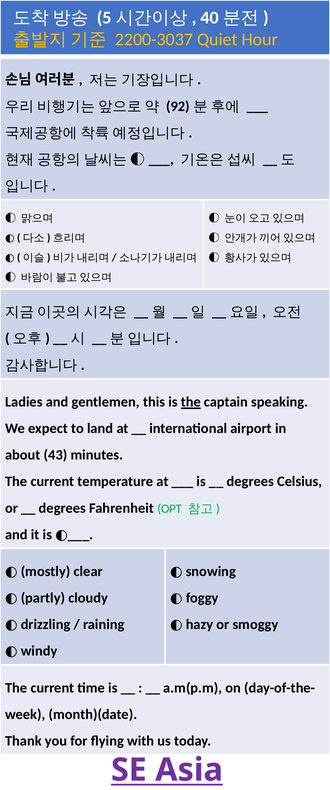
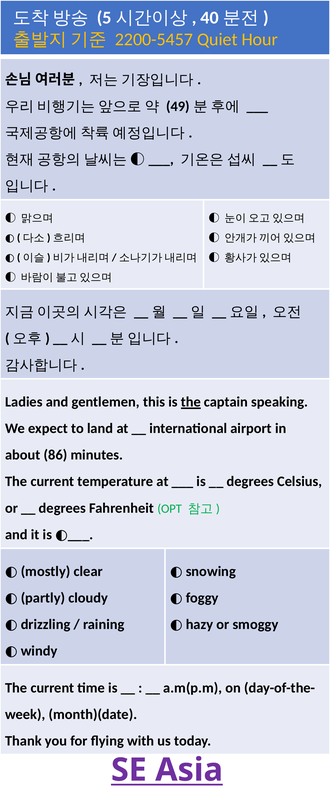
2200-3037: 2200-3037 -> 2200-5457 (154, 39)
92: 92 -> 49 (178, 106)
43: 43 -> 86 (55, 455)
